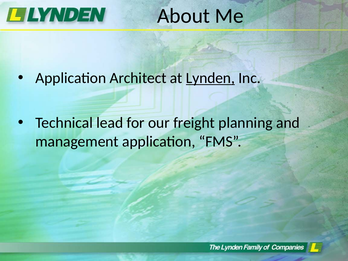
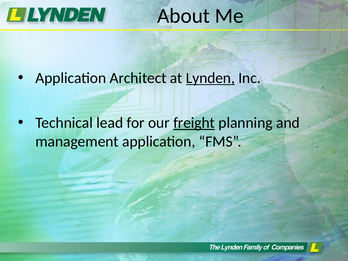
freight underline: none -> present (194, 123)
